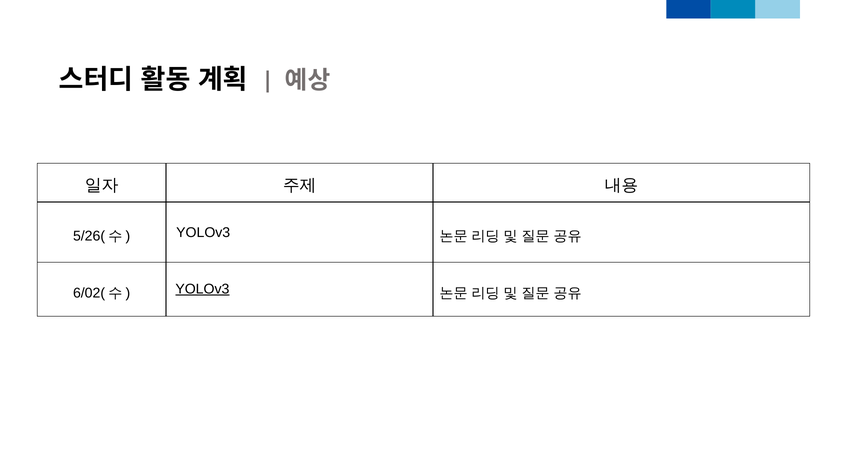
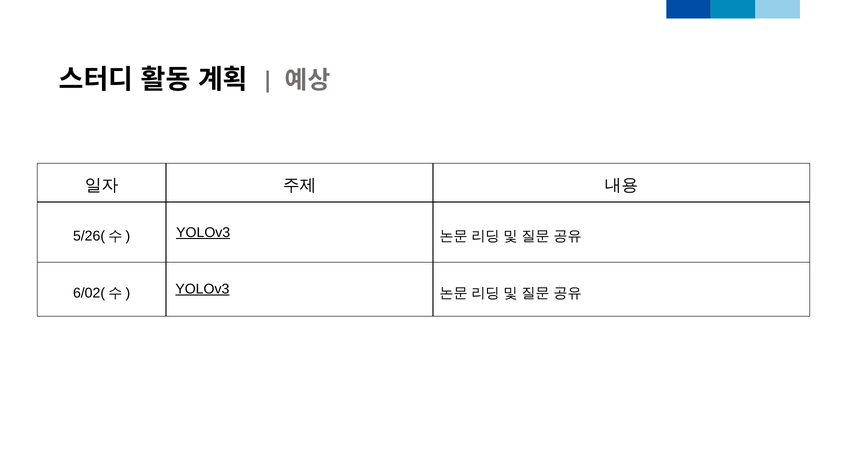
YOLOv3 underline: none -> present (203, 233)
